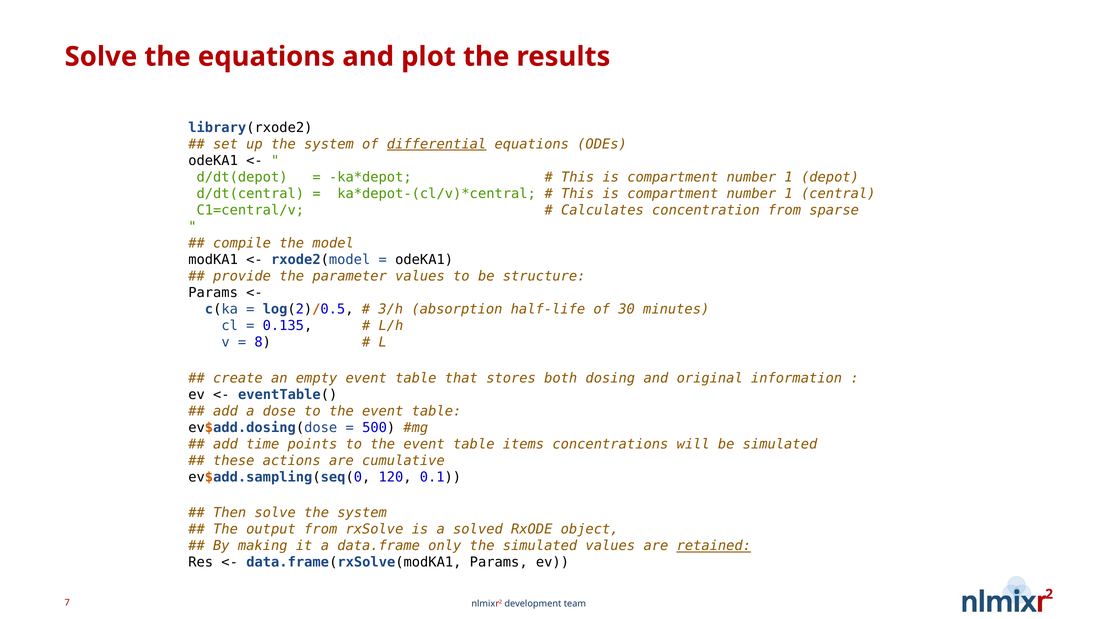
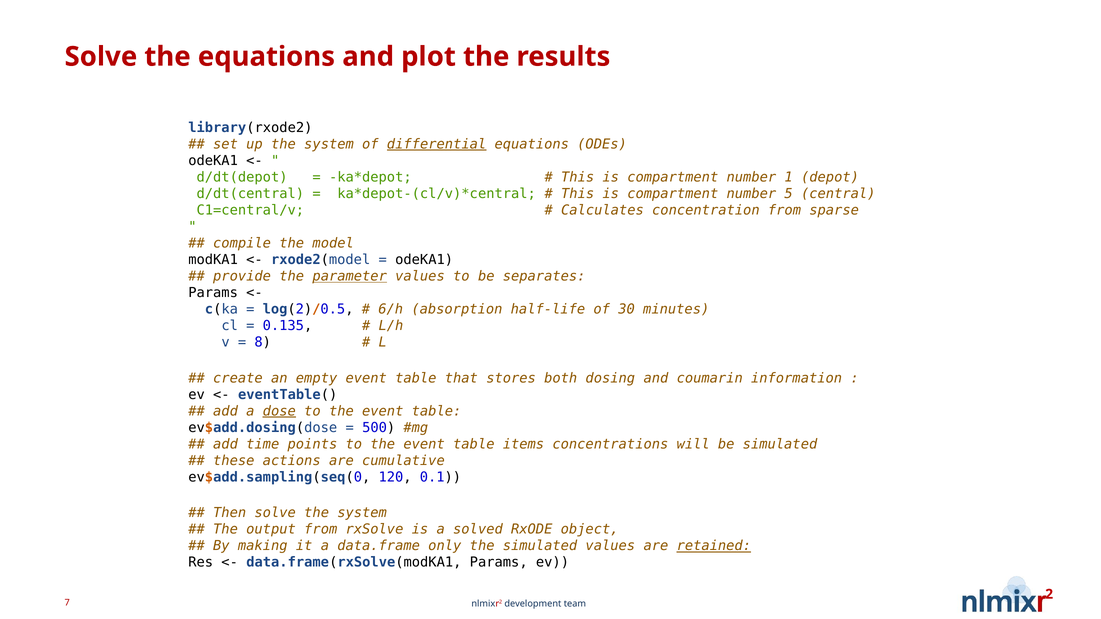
1: 1 -> 5 (789, 194)
parameter underline: none -> present (350, 276)
structure: structure -> separates (544, 276)
3/h: 3/h -> 6/h (391, 309)
original: original -> coumarin (710, 378)
dose underline: none -> present (279, 411)
